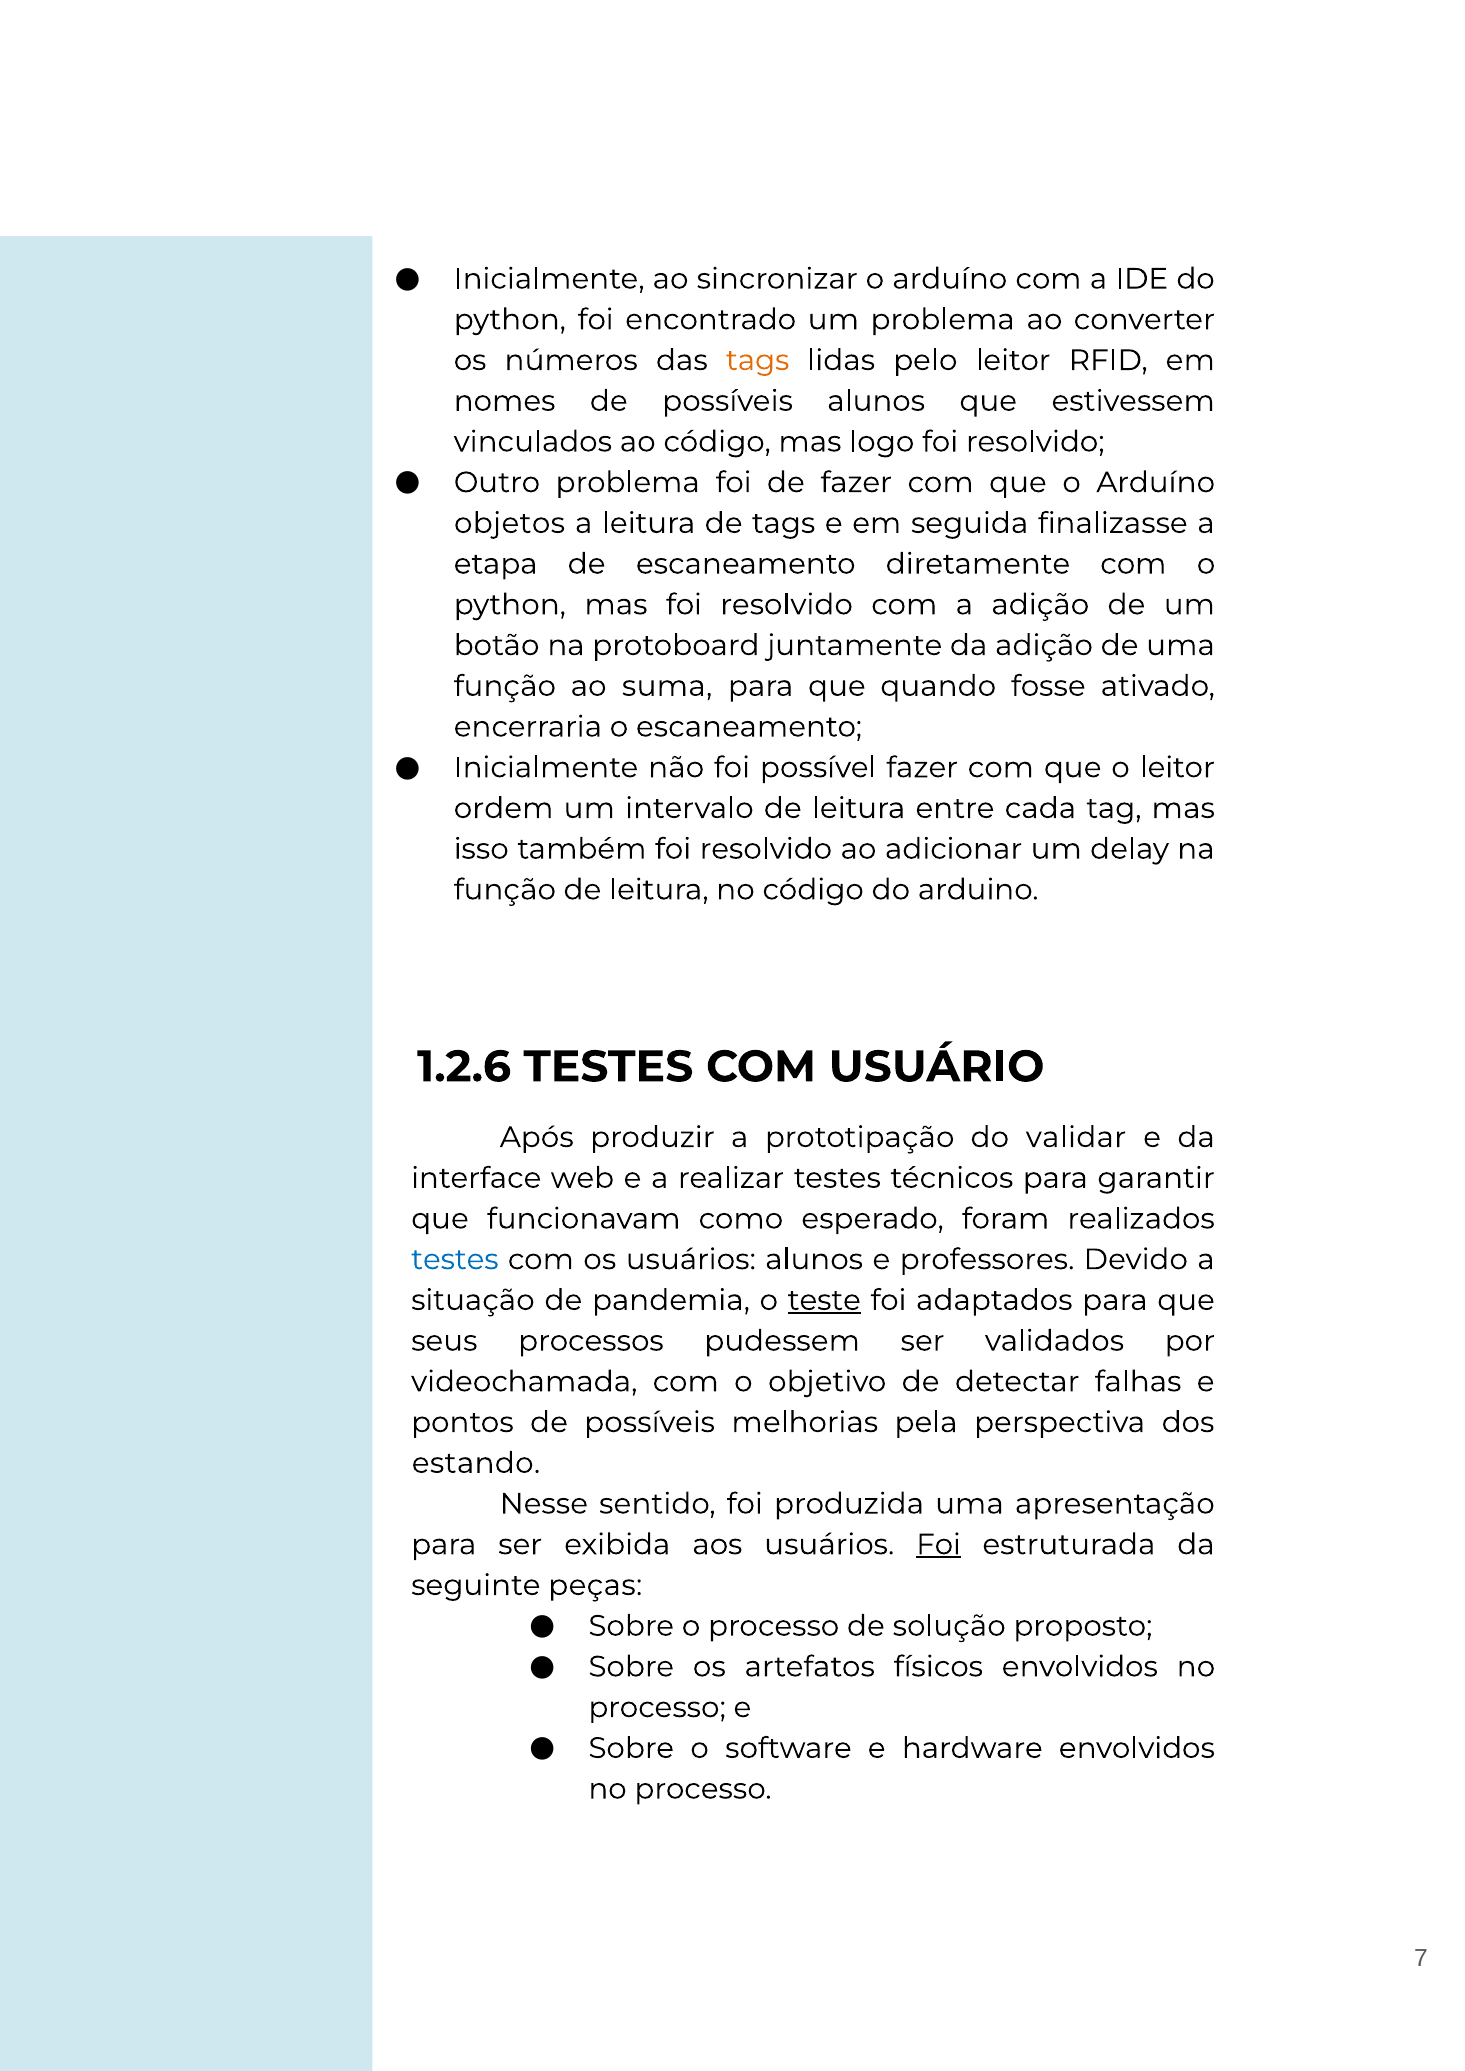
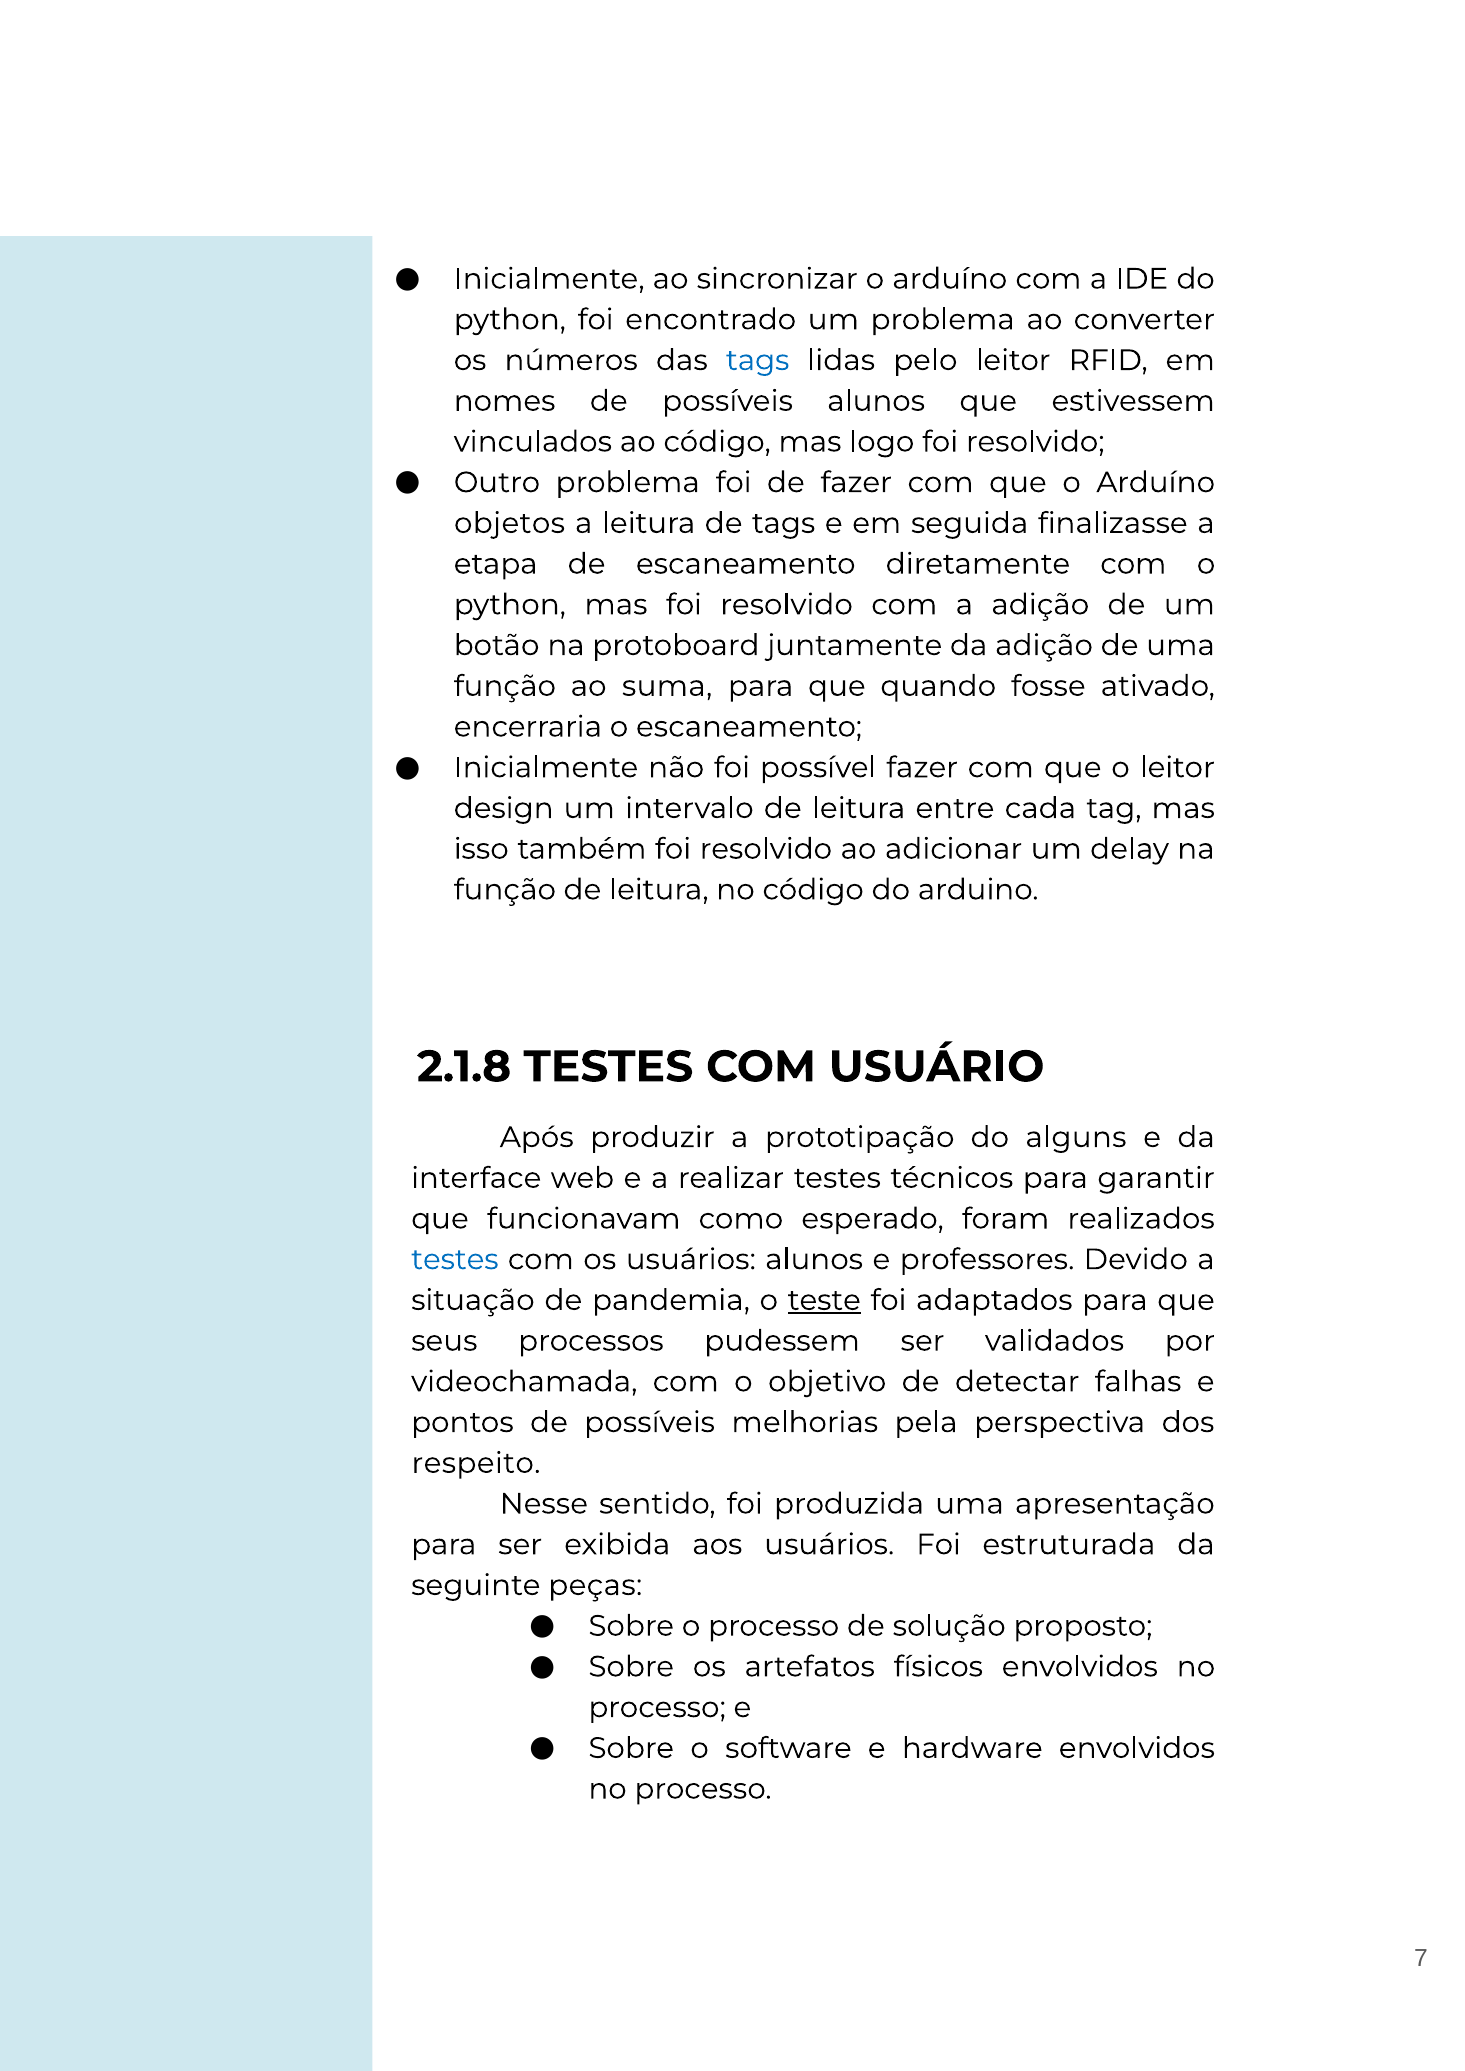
tags colour: orange -> blue (758, 360)
ordem: ordem -> design (504, 809)
1.2.6: 1.2.6 -> 2.1.8 (464, 1067)
validar: validar -> alguns (1076, 1138)
estando: estando -> respeito (476, 1464)
Foi underline: present -> none (939, 1545)
